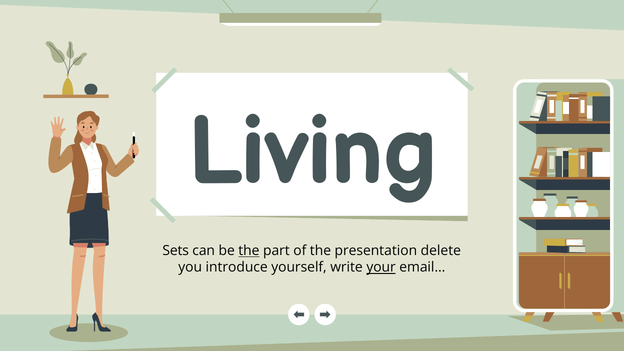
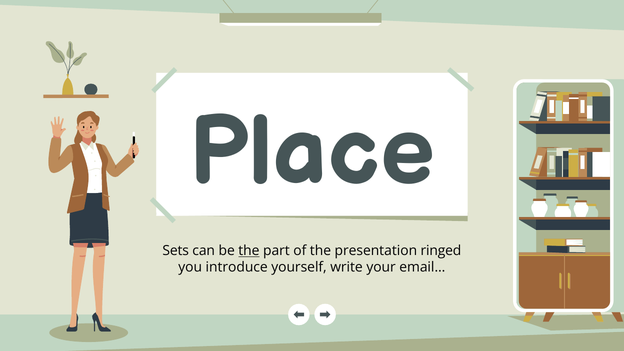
Living: Living -> Place (312, 152)
delete: delete -> ringed (441, 251)
your underline: present -> none (381, 267)
